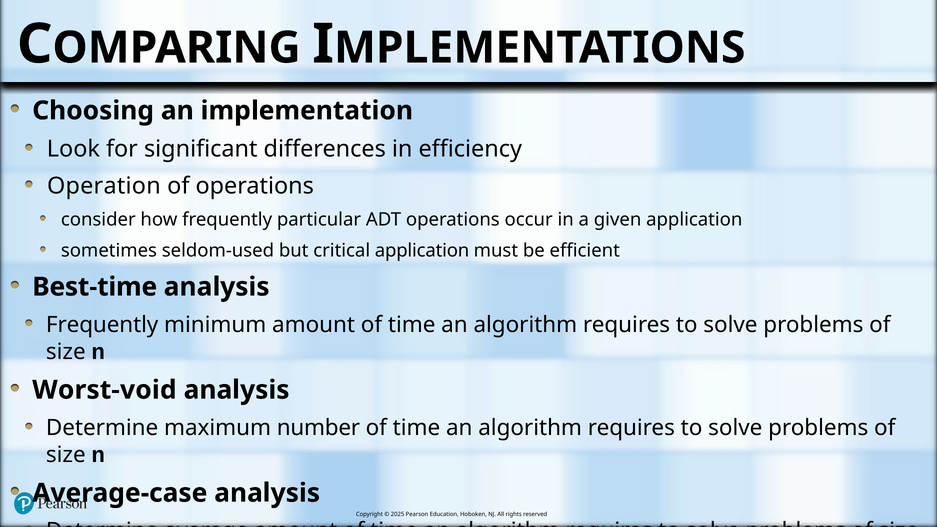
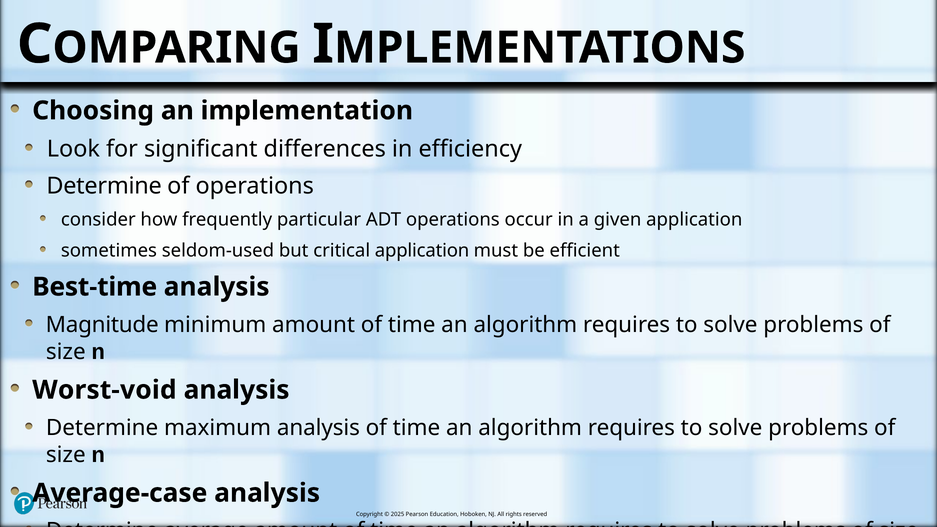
Operation: Operation -> Determine (104, 186)
Frequently: Frequently -> Magnitude (102, 325)
maximum number: number -> analysis (318, 428)
